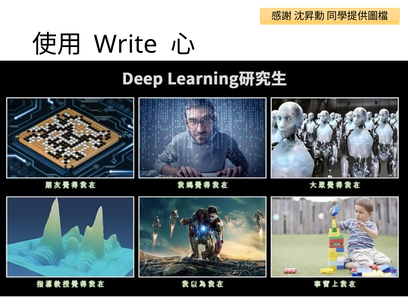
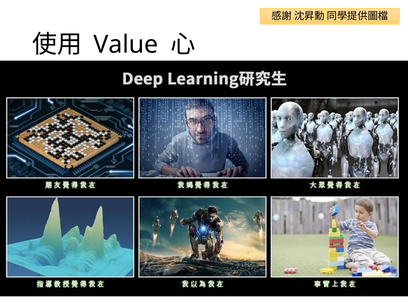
Write: Write -> Value (126, 45)
